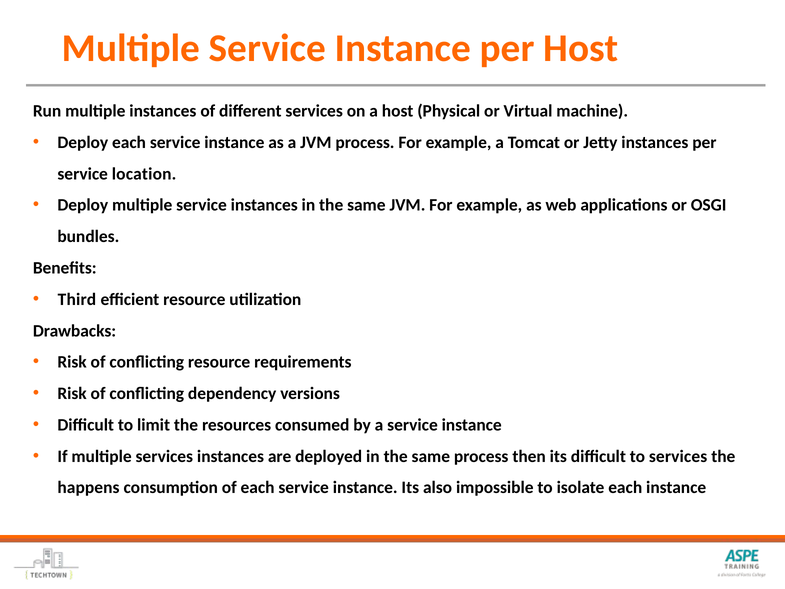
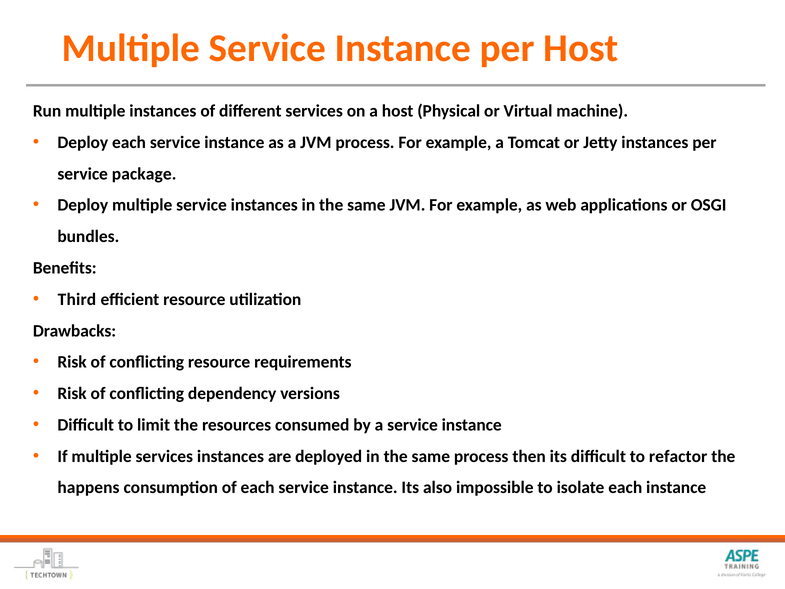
location: location -> package (144, 174)
to services: services -> refactor (678, 456)
